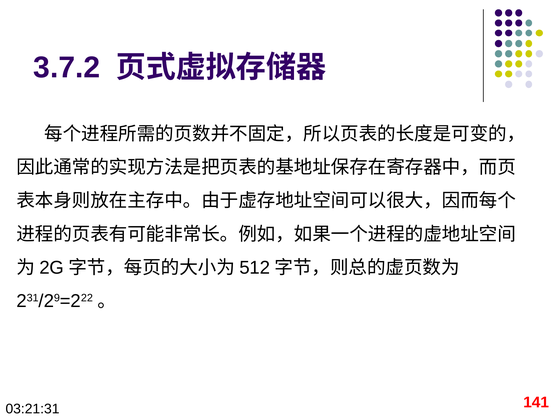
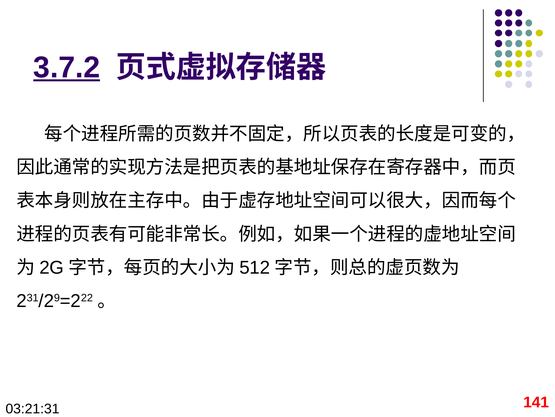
3.7.2 underline: none -> present (67, 67)
